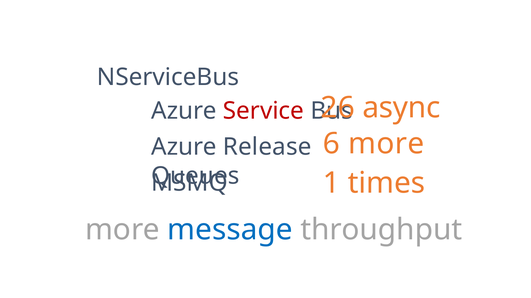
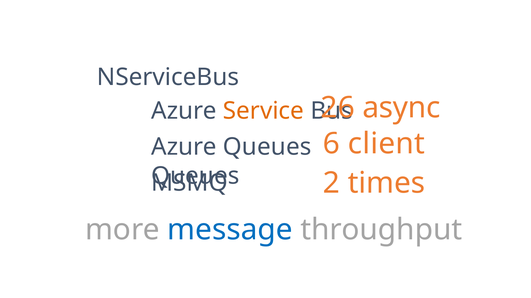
Service colour: red -> orange (263, 111)
6 more: more -> client (386, 144)
Azure Release: Release -> Queues (267, 147)
1: 1 -> 2 (331, 184)
